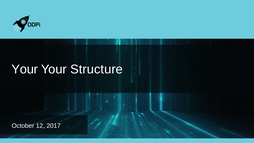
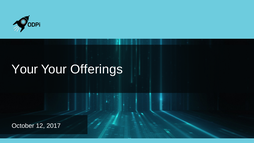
Structure: Structure -> Offerings (97, 69)
